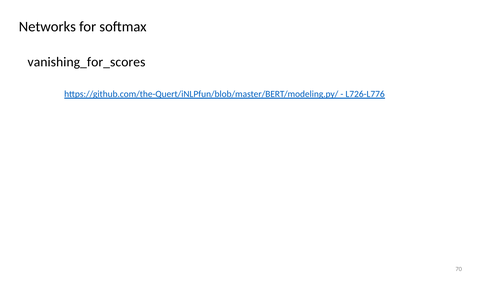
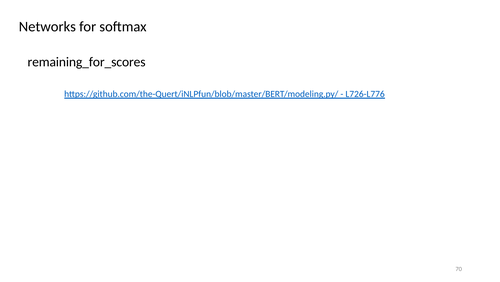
vanishing_for_scores: vanishing_for_scores -> remaining_for_scores (87, 62)
